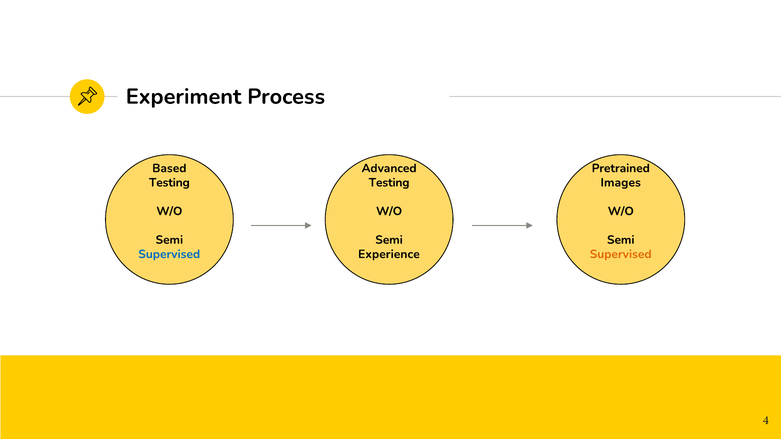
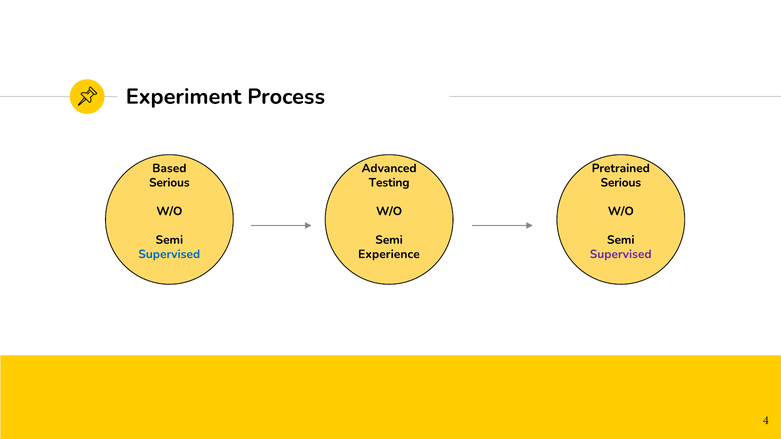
Testing: Testing -> Serious (169, 183)
Images: Images -> Serious (621, 183)
Supervised colour: orange -> purple (621, 254)
